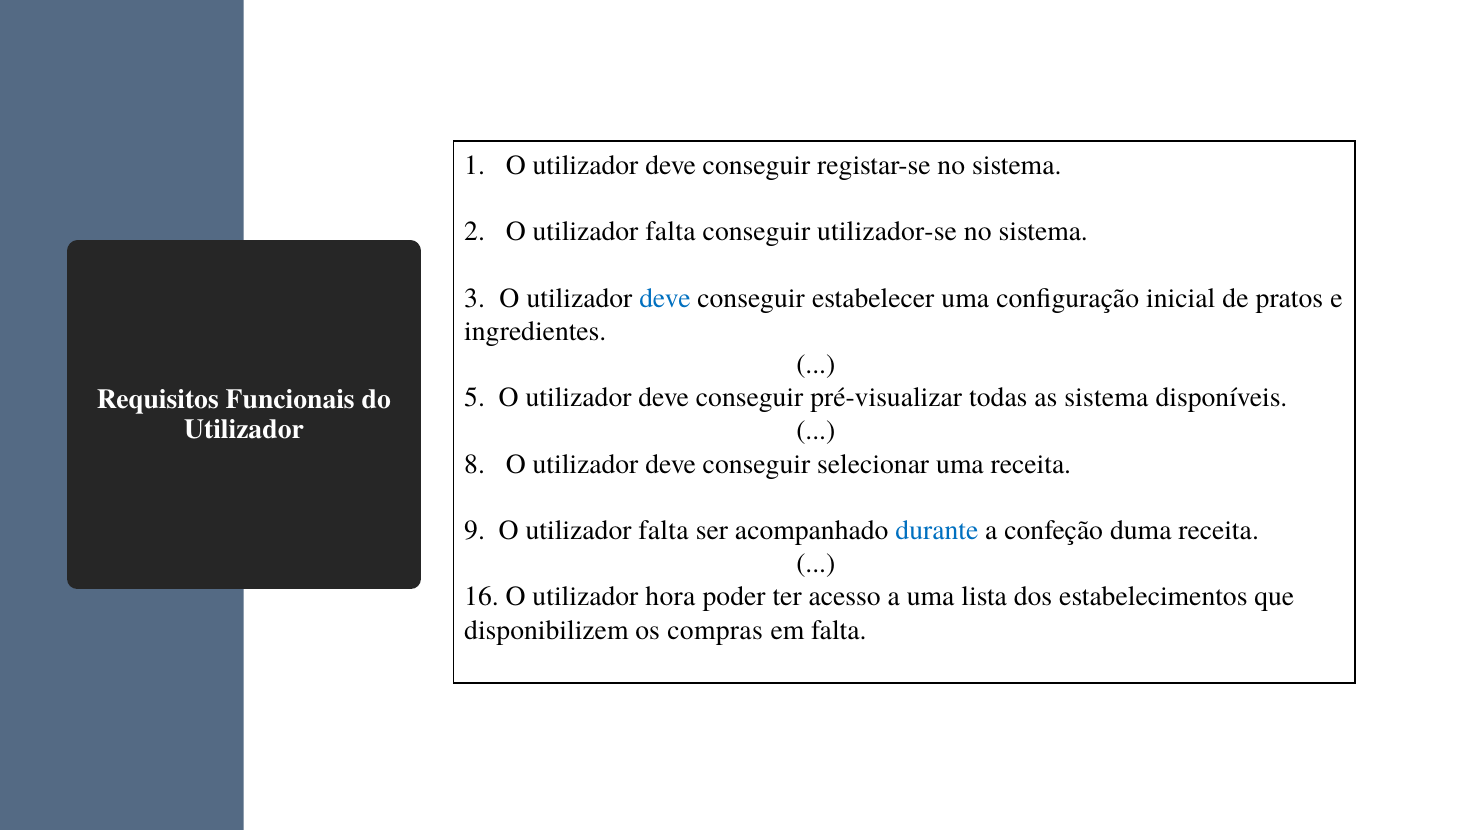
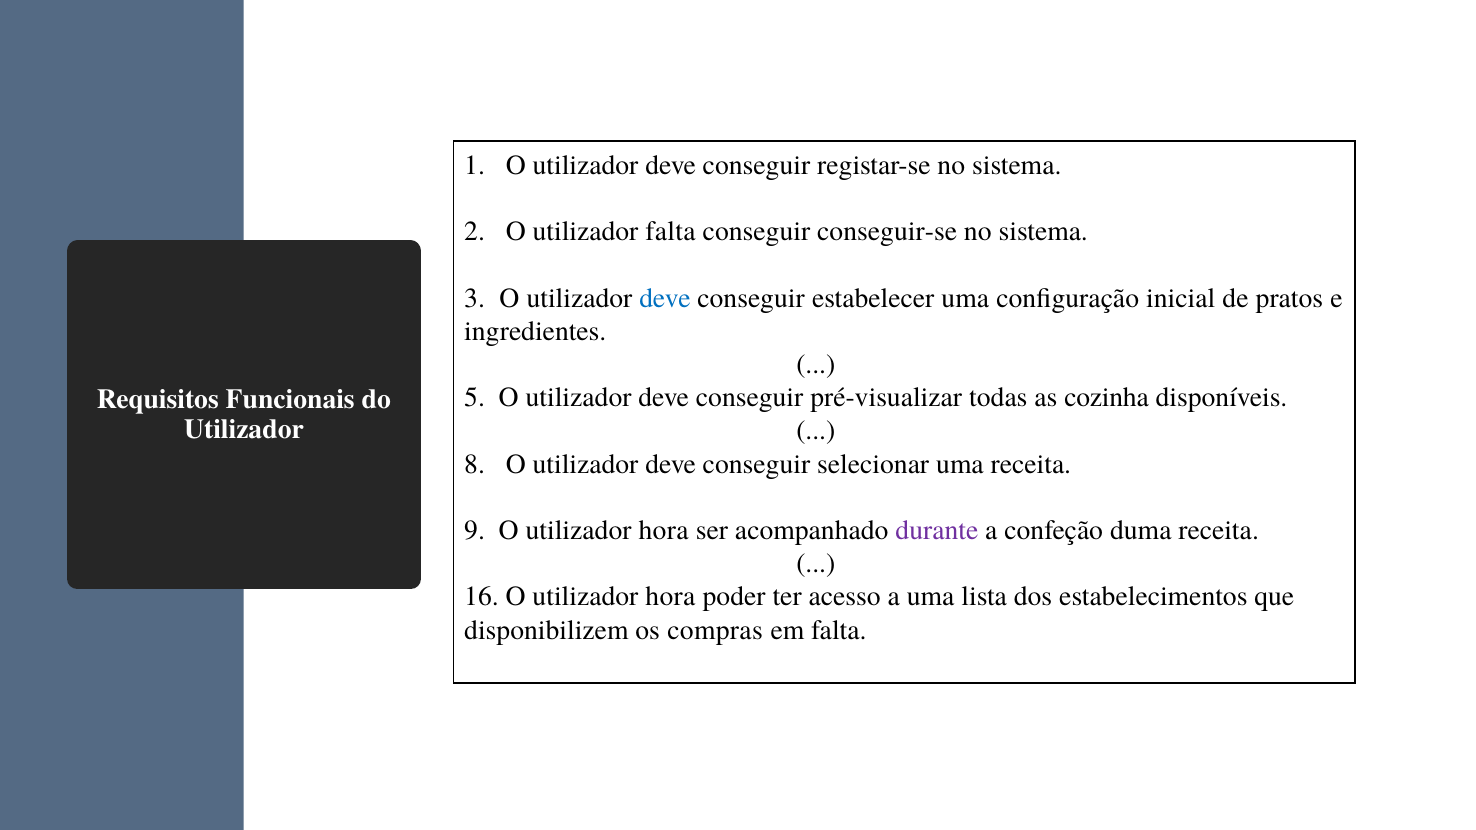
utilizador-se: utilizador-se -> conseguir-se (887, 232)
as sistema: sistema -> cozinha (1107, 398)
9 O utilizador falta: falta -> hora (664, 531)
durante colour: blue -> purple (937, 531)
